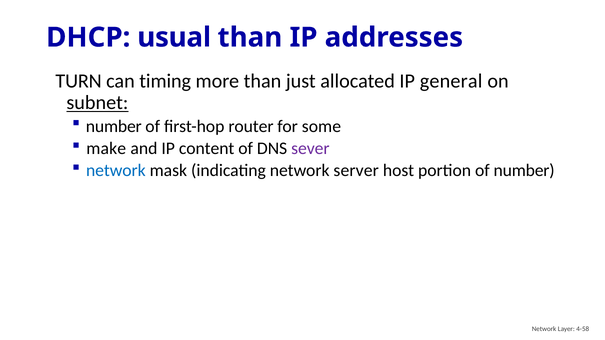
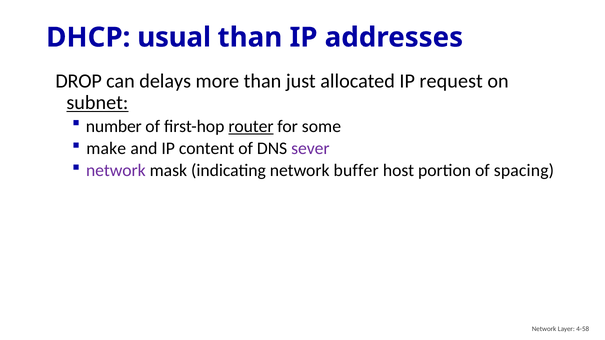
TURN: TURN -> DROP (79, 81)
timing: timing -> delays (165, 81)
general: general -> request (451, 81)
router underline: none -> present (251, 126)
network colour: blue -> purple (116, 171)
server: server -> buffer (356, 171)
of number: number -> spacing (524, 171)
